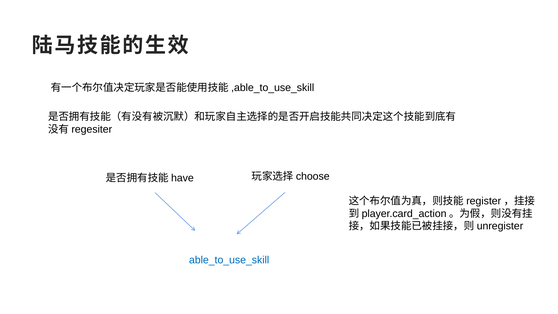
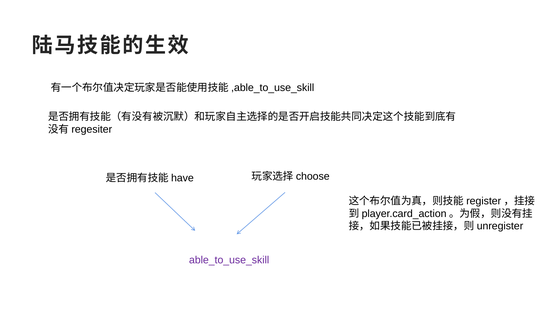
able_to_use_skill colour: blue -> purple (229, 260)
